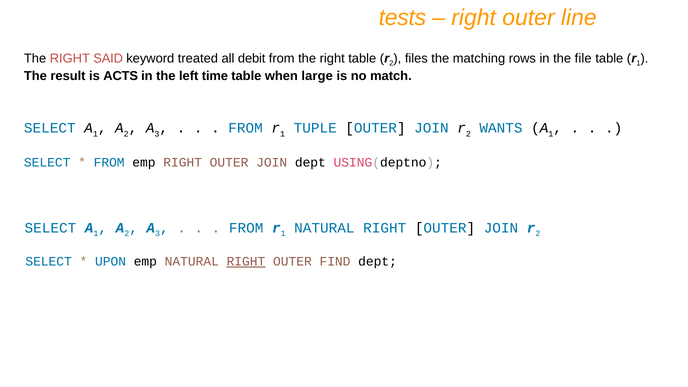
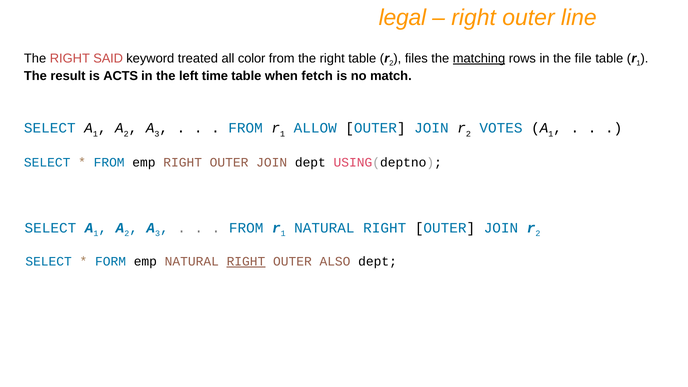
tests: tests -> legal (402, 18)
debit: debit -> color (252, 58)
matching underline: none -> present (479, 58)
large: large -> fetch (317, 76)
TUPLE: TUPLE -> ALLOW (315, 128)
WANTS: WANTS -> VOTES (501, 128)
UPON: UPON -> FORM (111, 262)
FIND: FIND -> ALSO (335, 262)
